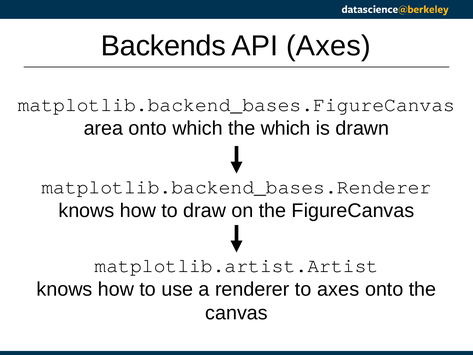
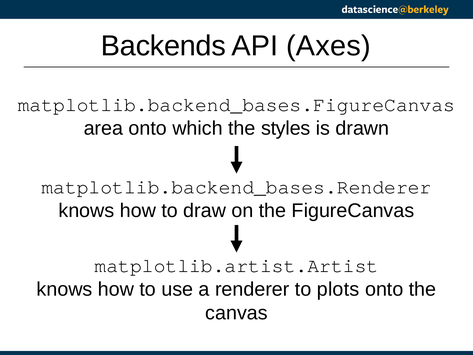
the which: which -> styles (286, 128)
to axes: axes -> plots (338, 289)
